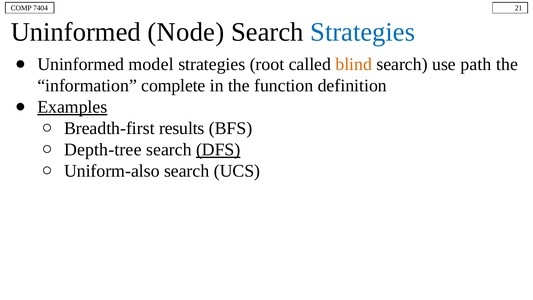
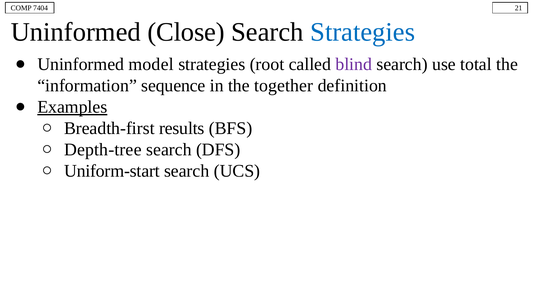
Node: Node -> Close (186, 32)
blind colour: orange -> purple (354, 64)
path: path -> total (476, 64)
complete: complete -> sequence (173, 86)
function: function -> together (284, 86)
DFS underline: present -> none (218, 150)
Uniform-also: Uniform-also -> Uniform-start (112, 171)
